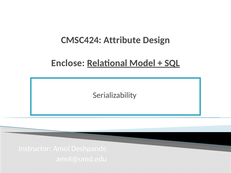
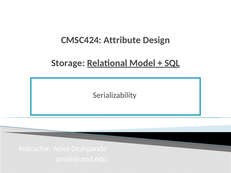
Enclose: Enclose -> Storage (68, 63)
